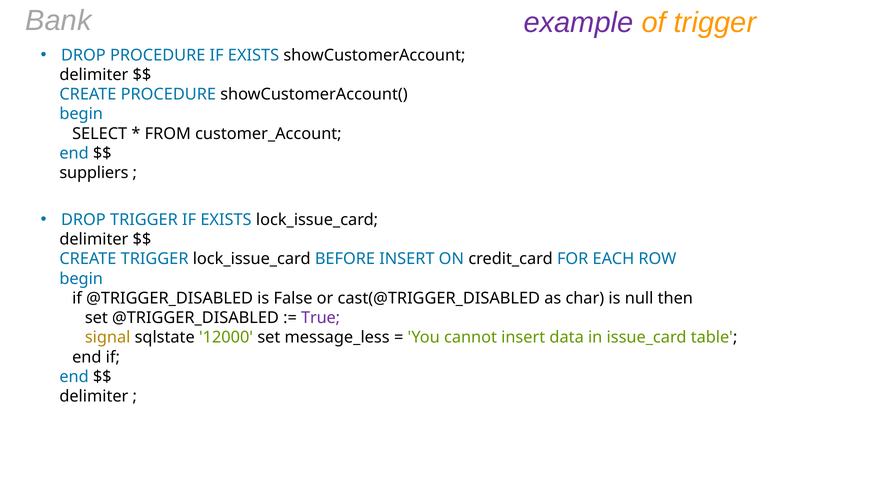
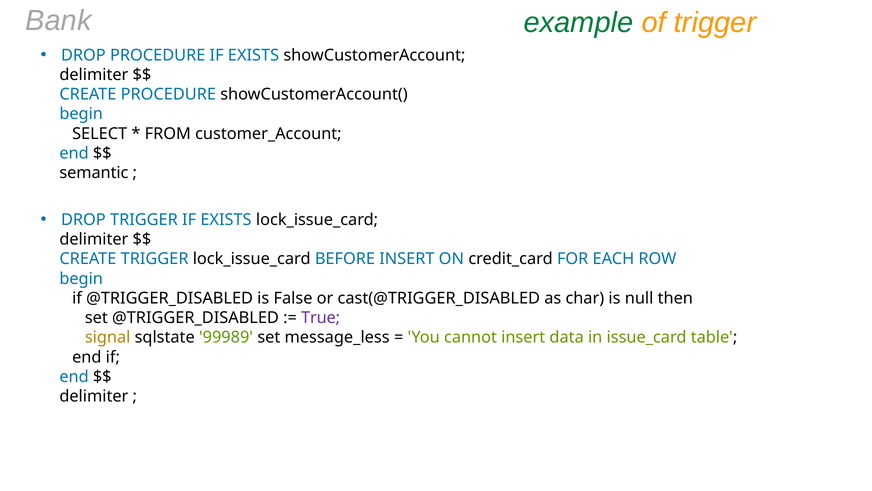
example colour: purple -> green (579, 23)
suppliers: suppliers -> semantic (94, 173)
12000: 12000 -> 99989 (226, 337)
